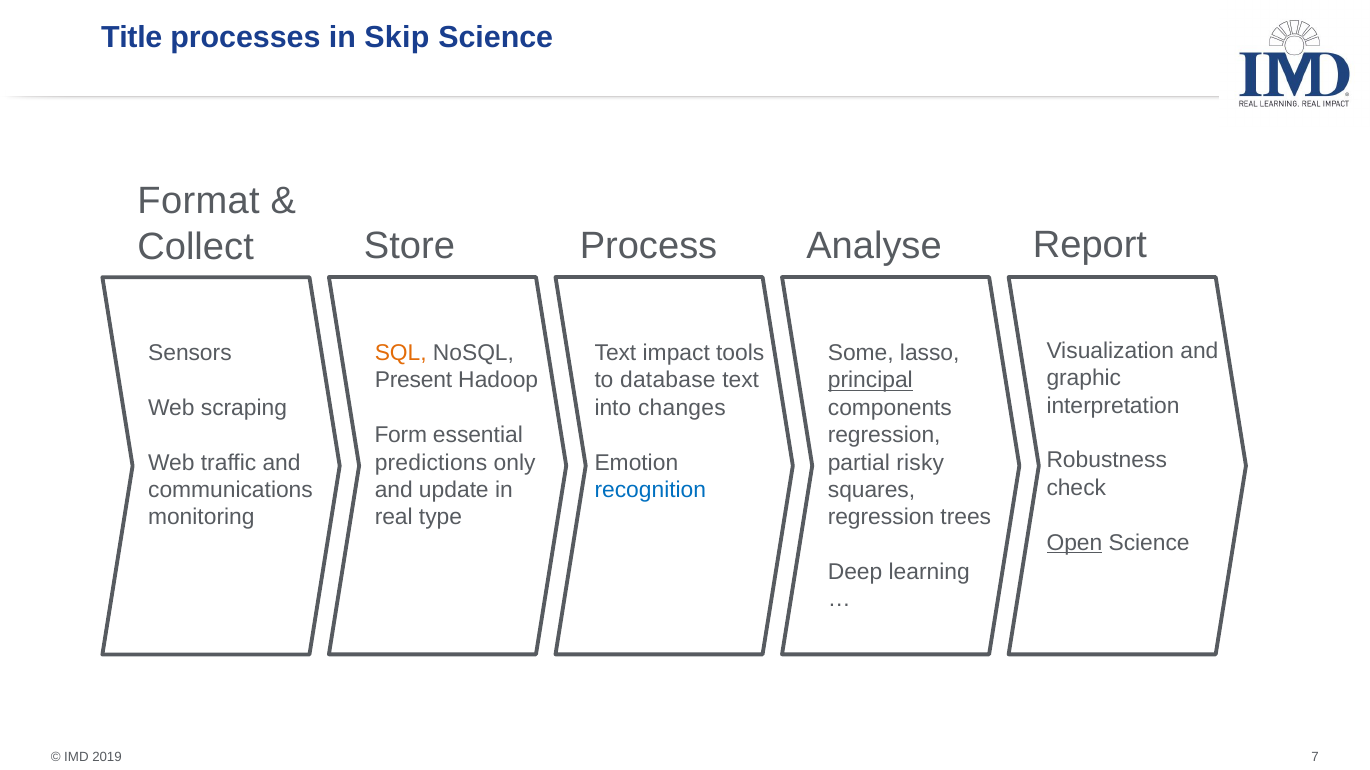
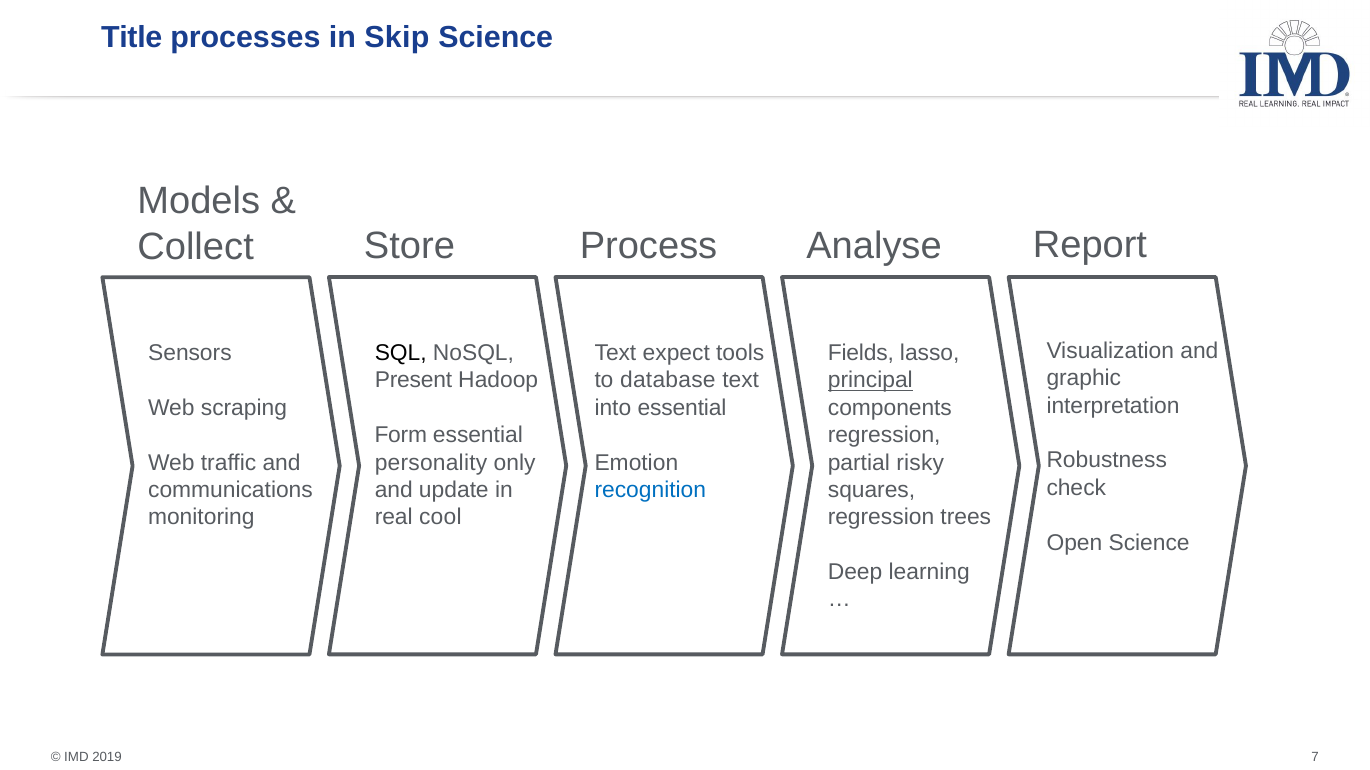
Format: Format -> Models (199, 202)
SQL colour: orange -> black (401, 353)
impact: impact -> expect (676, 353)
Some: Some -> Fields (861, 353)
into changes: changes -> essential (682, 408)
predictions: predictions -> personality (431, 463)
type: type -> cool (440, 518)
Open underline: present -> none (1074, 543)
